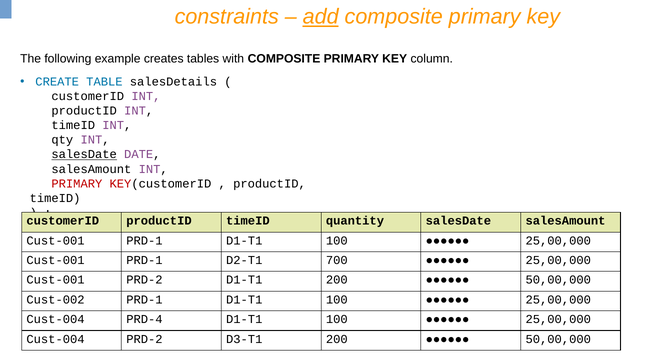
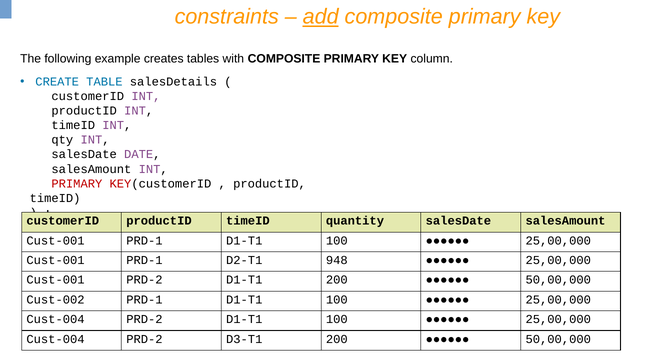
salesDate underline: present -> none (84, 154)
700: 700 -> 948 (337, 260)
PRD-4: PRD-4 -> PRD-2 (144, 319)
